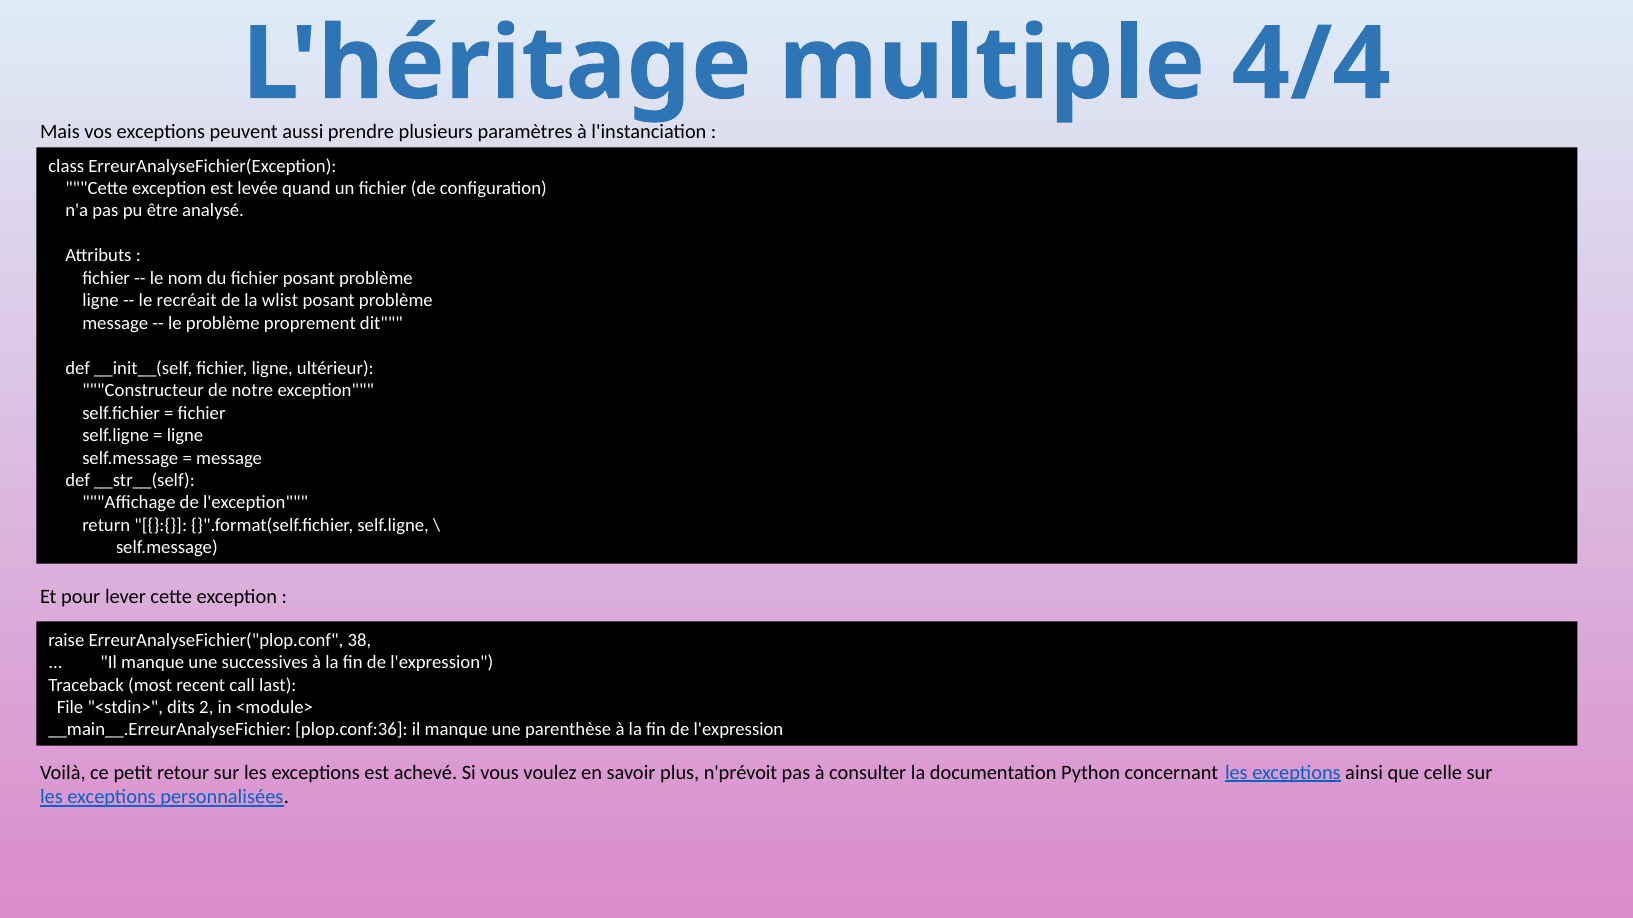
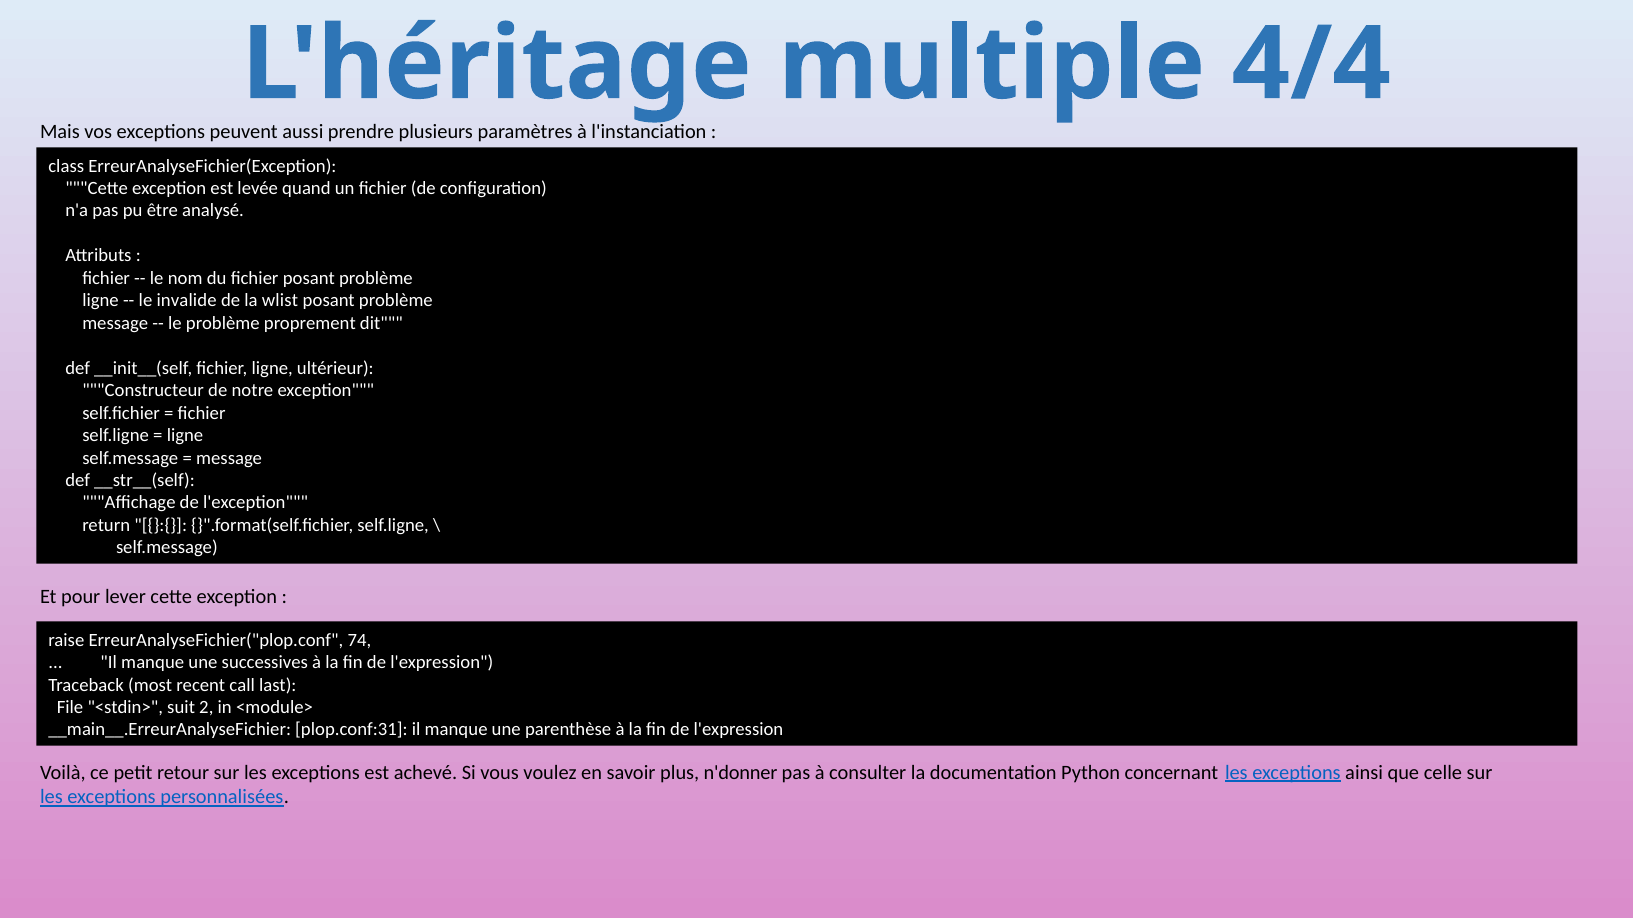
recréait: recréait -> invalide (187, 301)
38: 38 -> 74 (359, 640)
dits: dits -> suit (181, 708)
plop.conf:36: plop.conf:36 -> plop.conf:31 (351, 730)
n'prévoit: n'prévoit -> n'donner (741, 773)
